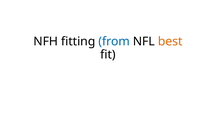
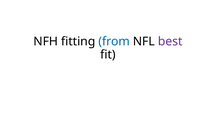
best colour: orange -> purple (170, 42)
